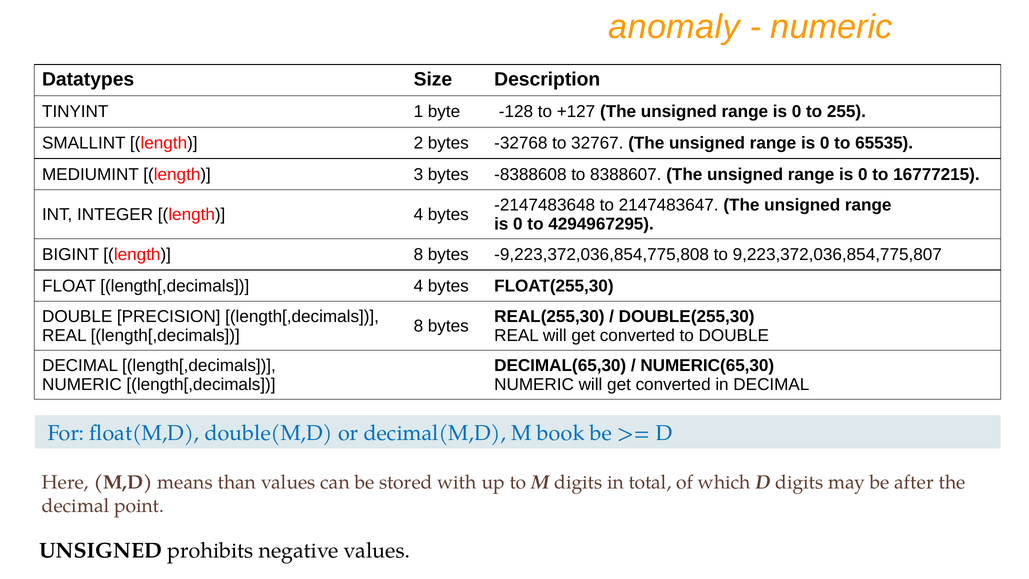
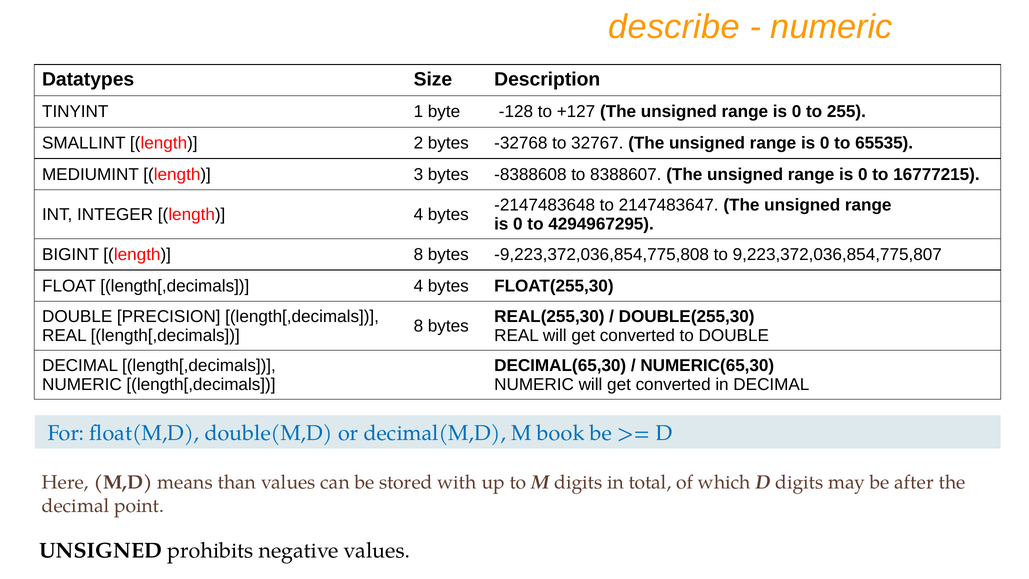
anomaly: anomaly -> describe (674, 27)
